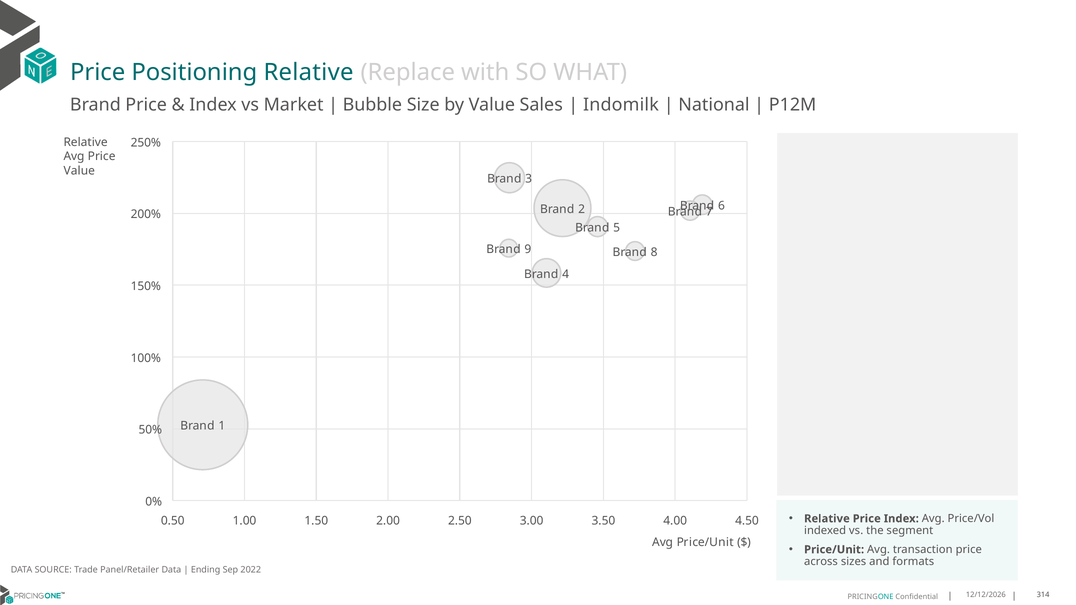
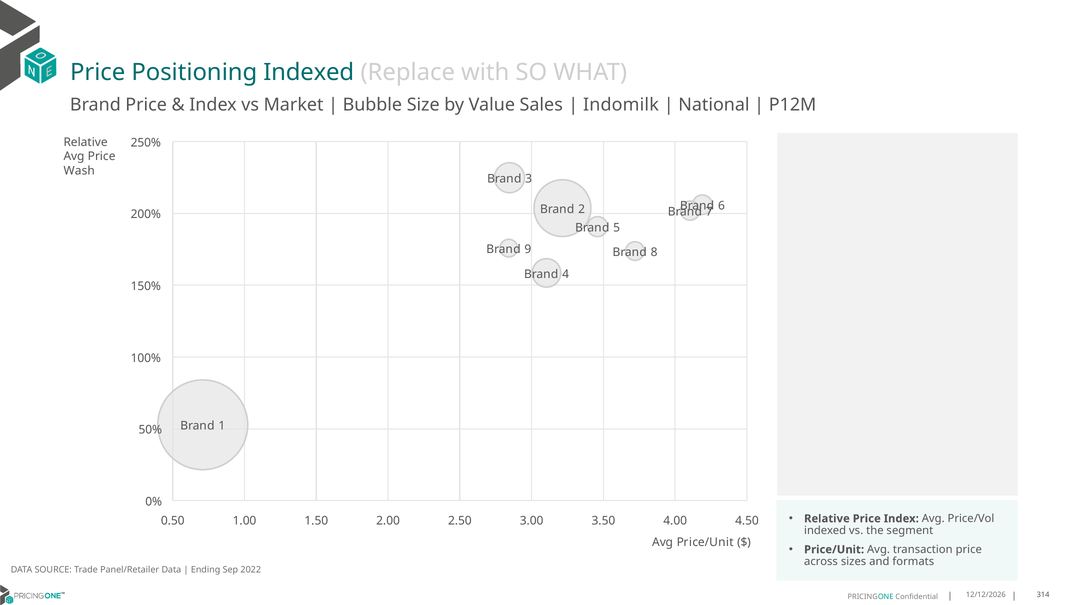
Positioning Relative: Relative -> Indexed (309, 72)
Value: Value -> Wash (79, 171)
